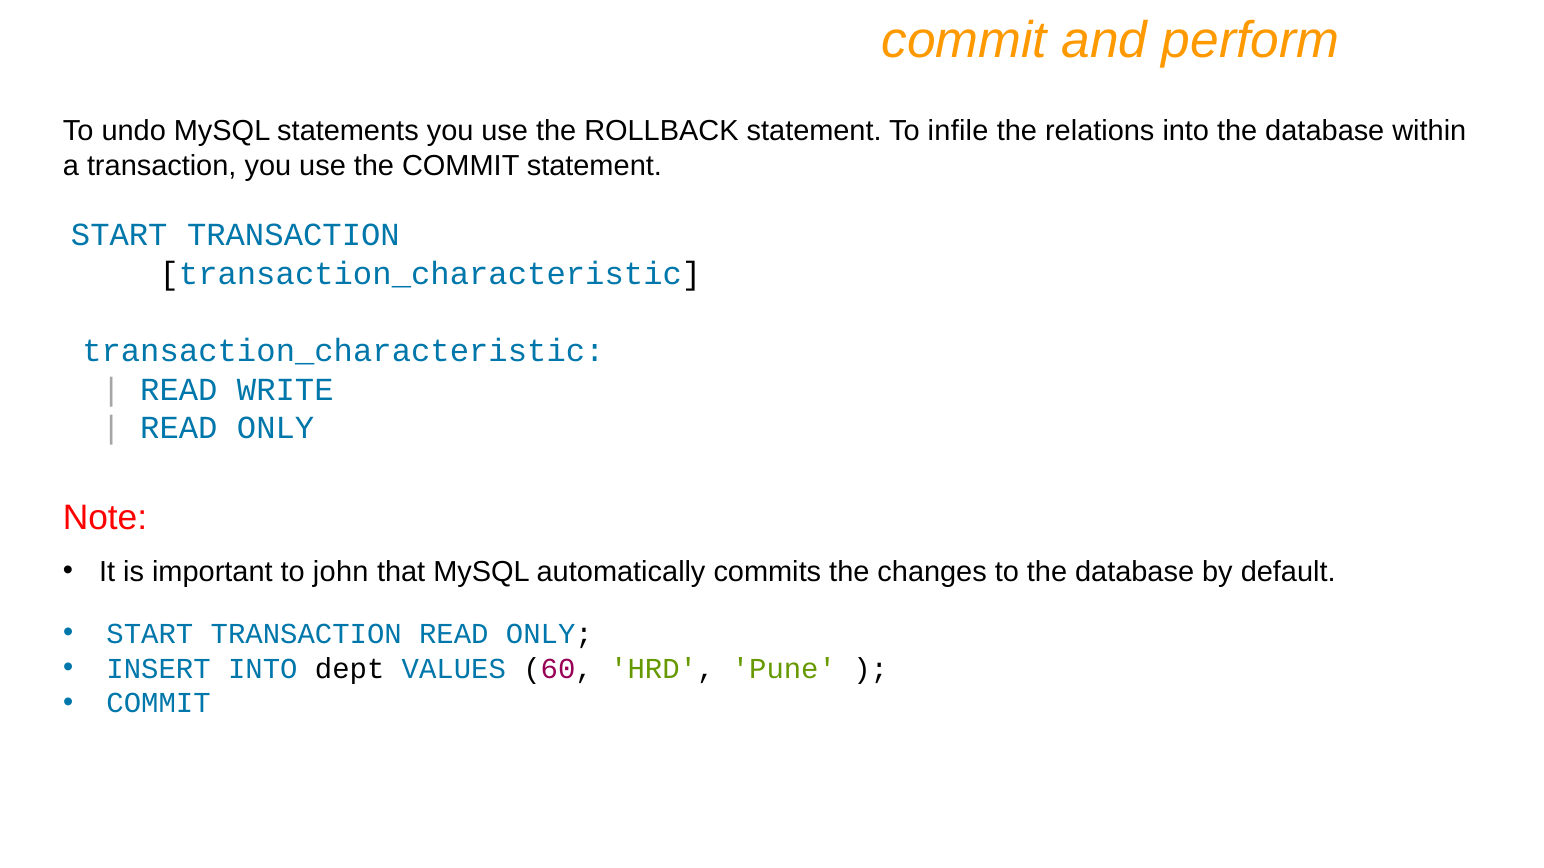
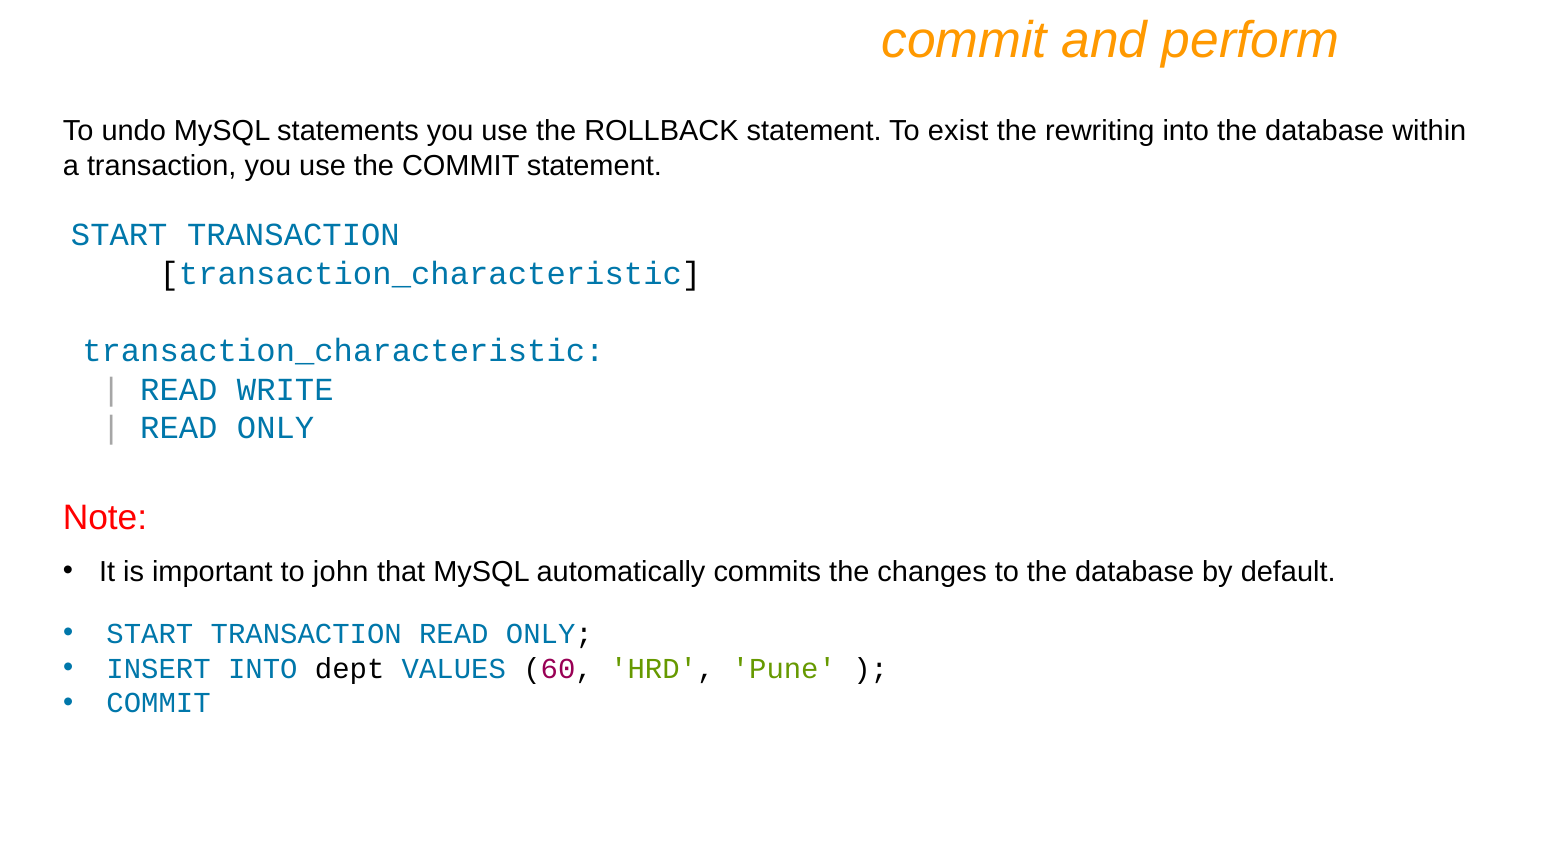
infile: infile -> exist (958, 131)
relations: relations -> rewriting (1100, 131)
